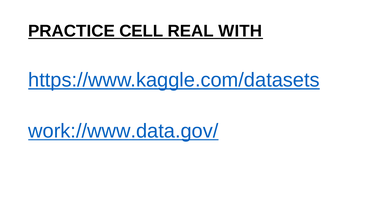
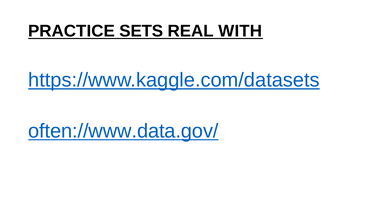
CELL: CELL -> SETS (141, 31)
work://www.data.gov/: work://www.data.gov/ -> often://www.data.gov/ (123, 131)
